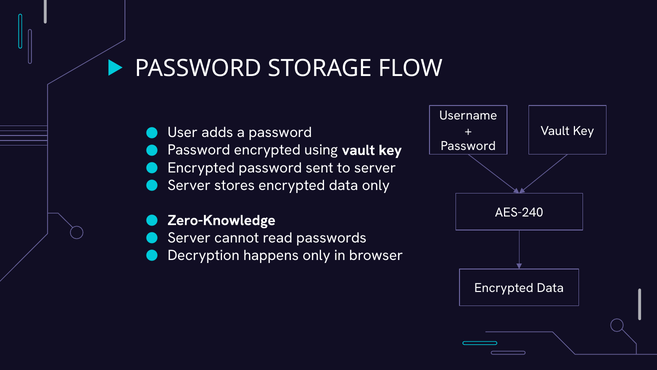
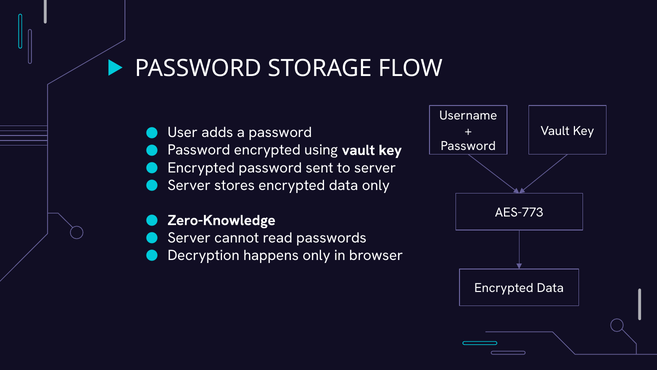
AES-240: AES-240 -> AES-773 (519, 212)
